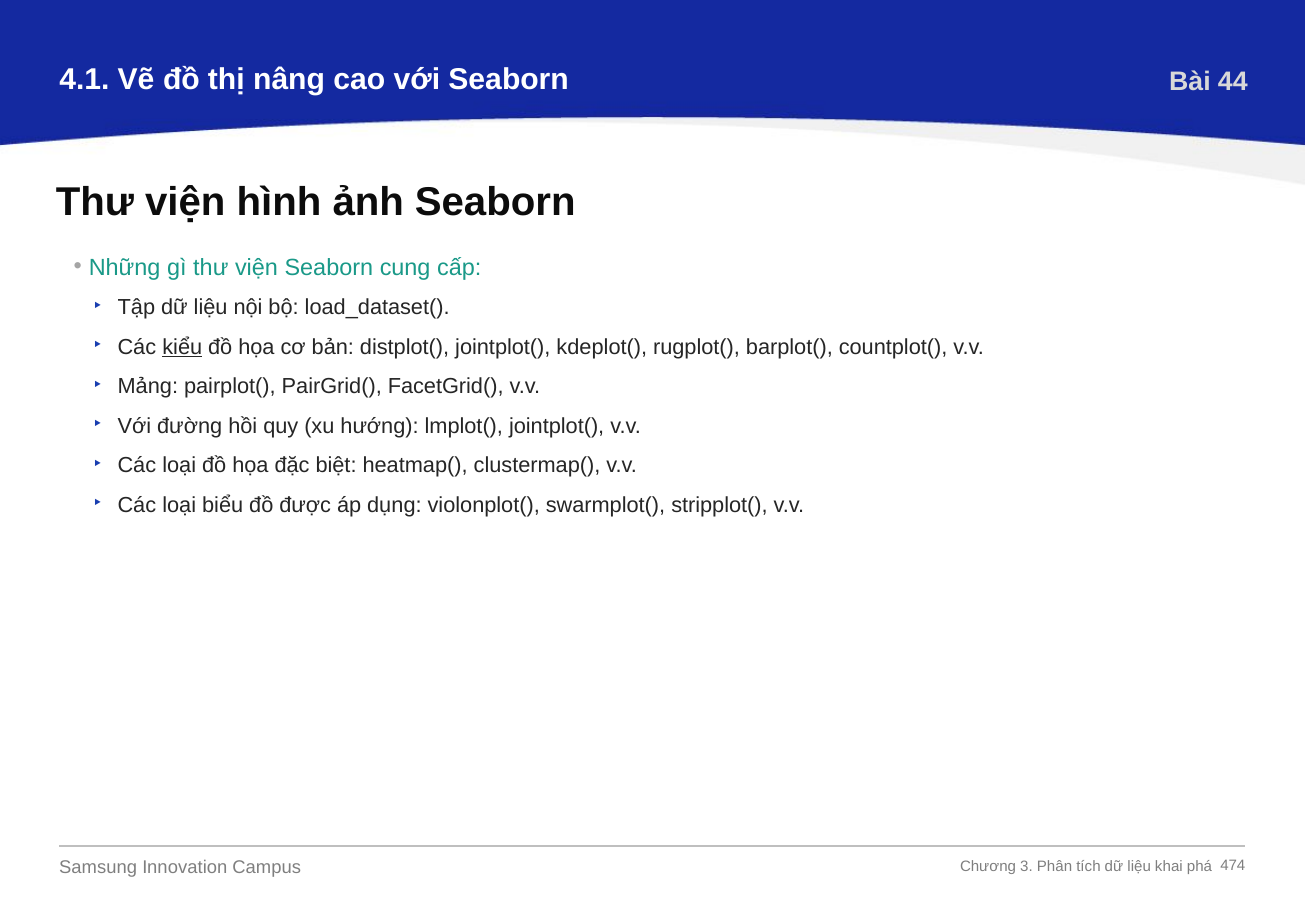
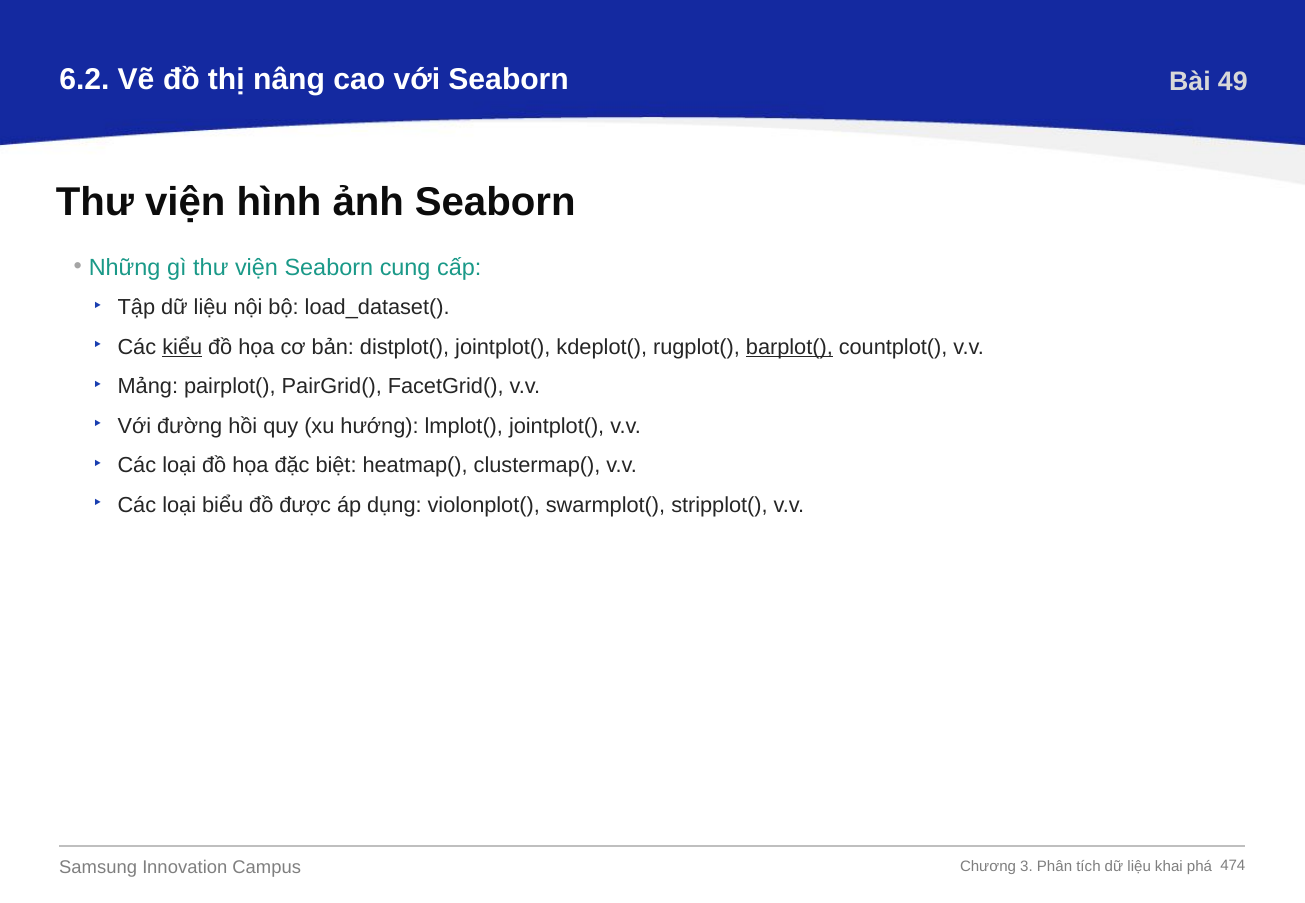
4.1: 4.1 -> 6.2 (84, 79)
44: 44 -> 49 (1233, 81)
barplot( underline: none -> present (789, 347)
